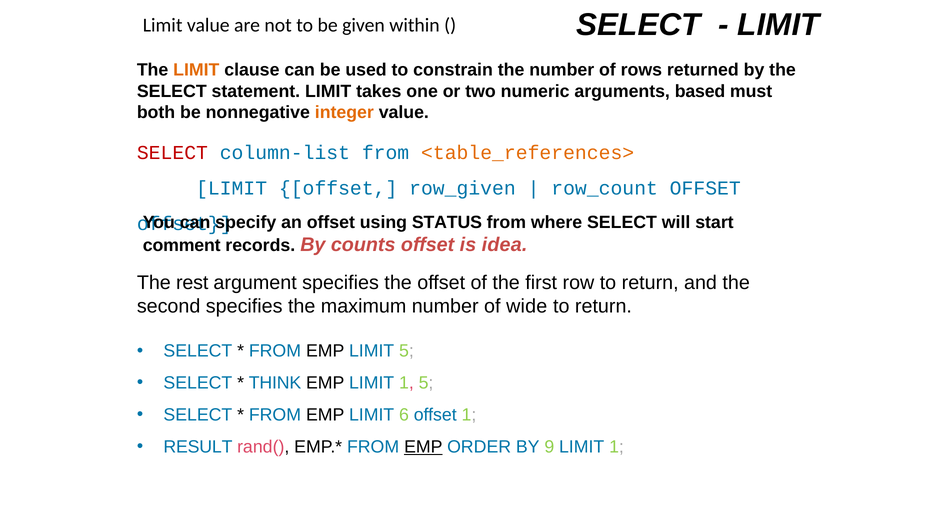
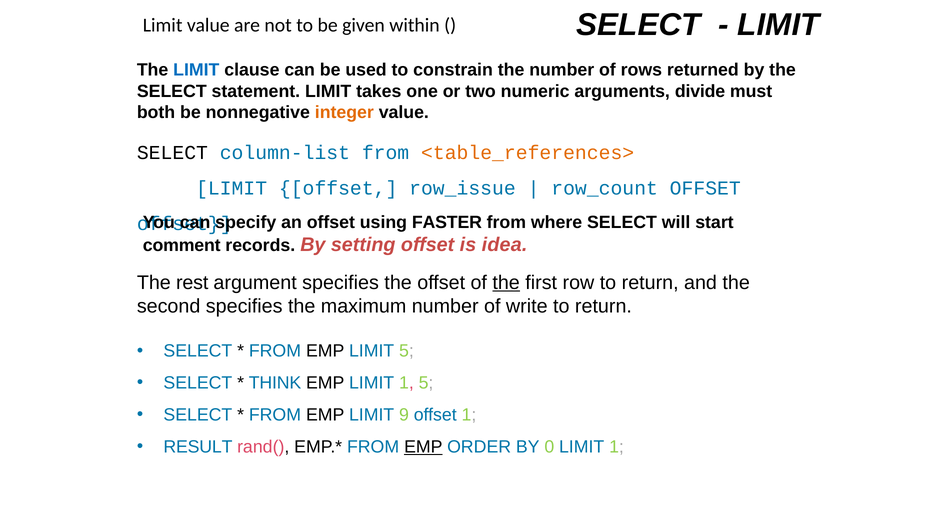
LIMIT colour: orange -> blue (196, 70)
based: based -> divide (700, 91)
SELECT colour: red -> black (172, 153)
row_given: row_given -> row_issue (462, 188)
STATUS: STATUS -> FASTER (447, 222)
counts: counts -> setting (363, 245)
the underline: none -> present (506, 282)
wide: wide -> write (527, 306)
6: 6 -> 9 (404, 415)
9: 9 -> 0 (549, 447)
